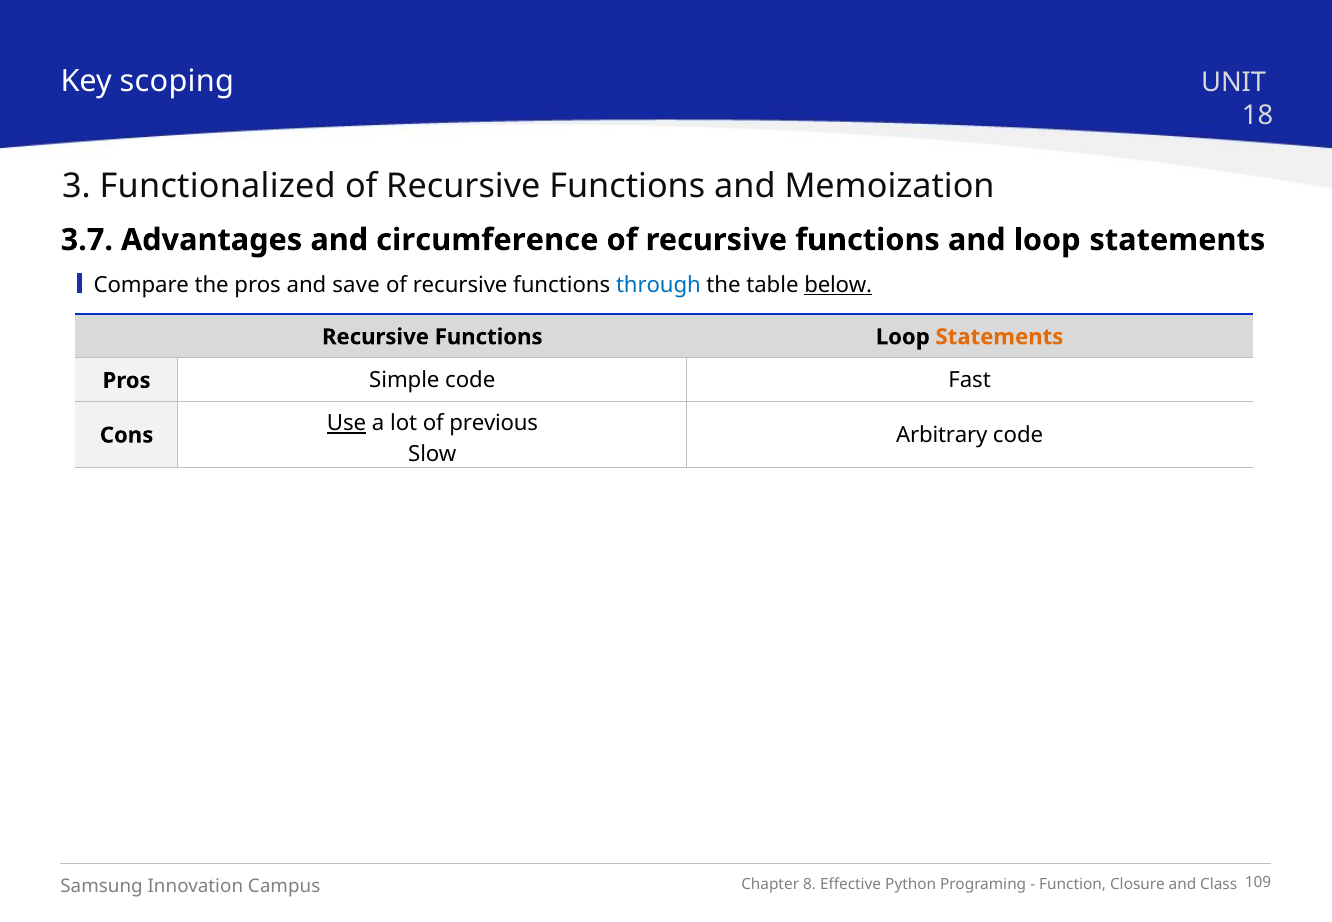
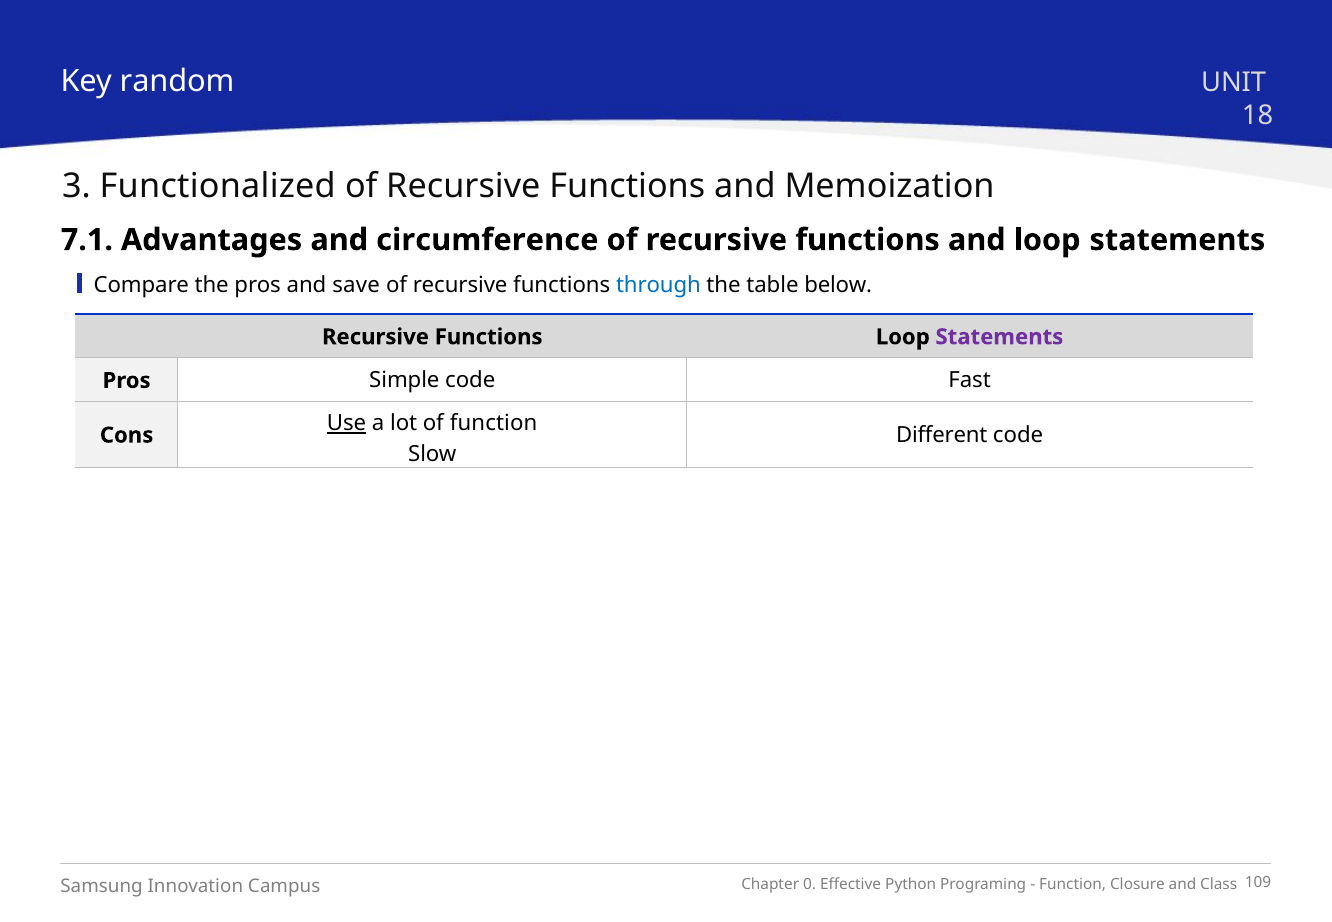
scoping: scoping -> random (177, 81)
3.7: 3.7 -> 7.1 (87, 240)
below underline: present -> none (838, 285)
Statements colour: orange -> purple (999, 337)
of previous: previous -> function (494, 424)
Arbitrary: Arbitrary -> Different (942, 435)
8: 8 -> 0 (810, 884)
